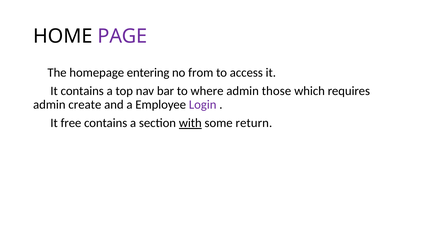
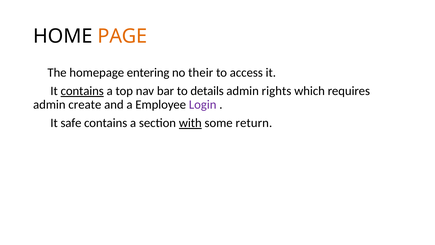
PAGE colour: purple -> orange (122, 36)
from: from -> their (201, 73)
contains underline: none -> present (82, 91)
where: where -> details (207, 91)
those: those -> rights (276, 91)
free: free -> safe (71, 123)
